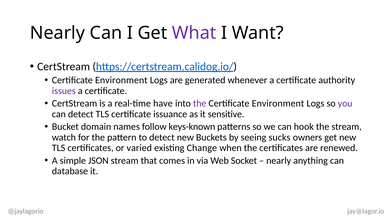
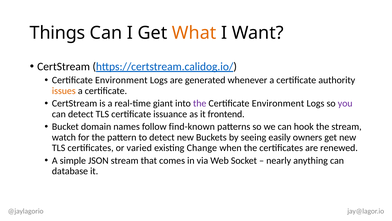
Nearly: Nearly -> Things (58, 33)
What colour: purple -> orange (194, 33)
issues colour: purple -> orange (64, 91)
have: have -> giant (163, 103)
sensitive: sensitive -> frontend (226, 114)
keys-known: keys-known -> find-known (192, 126)
sucks: sucks -> easily (280, 137)
